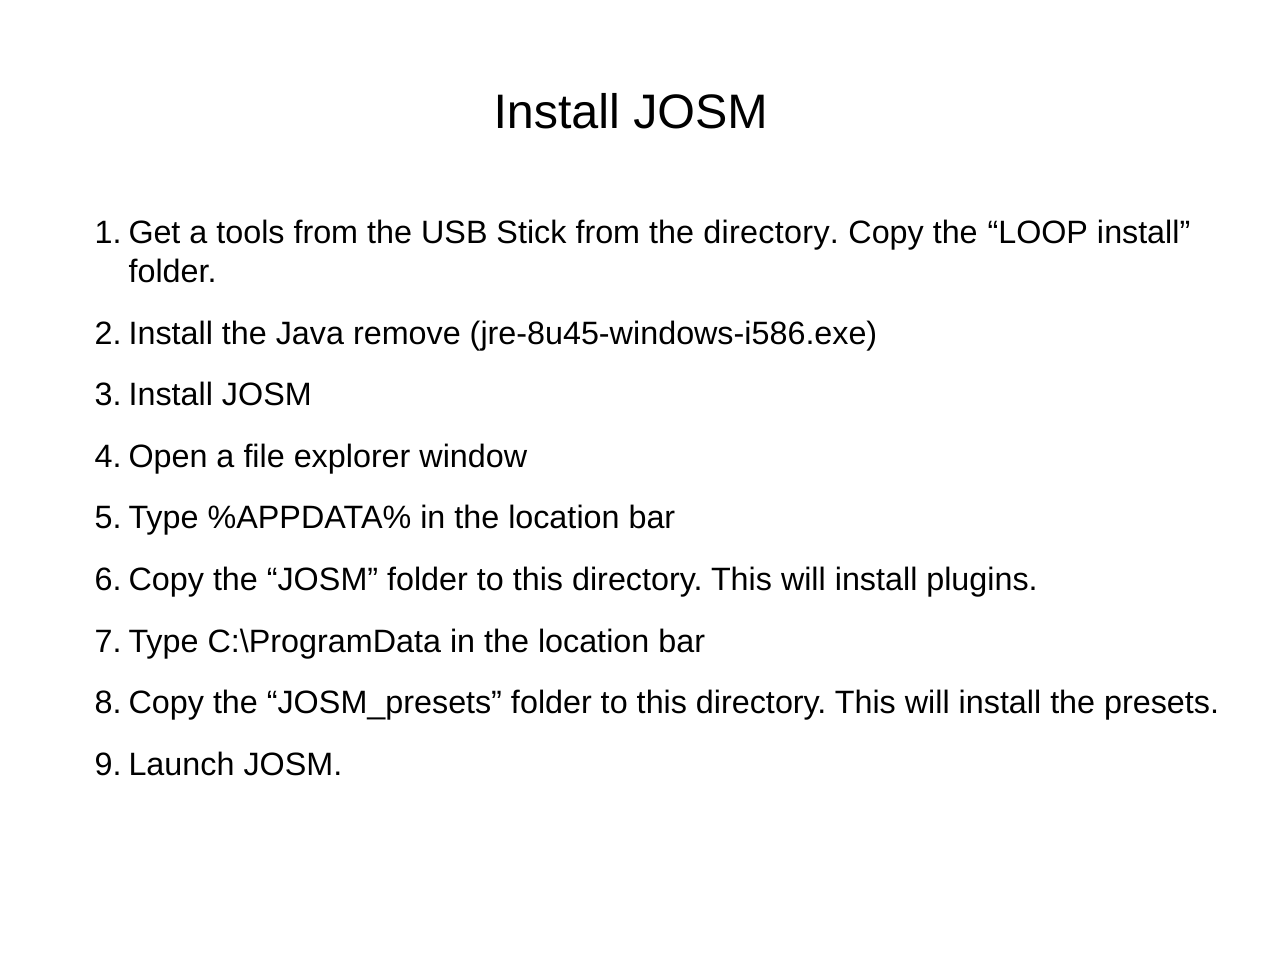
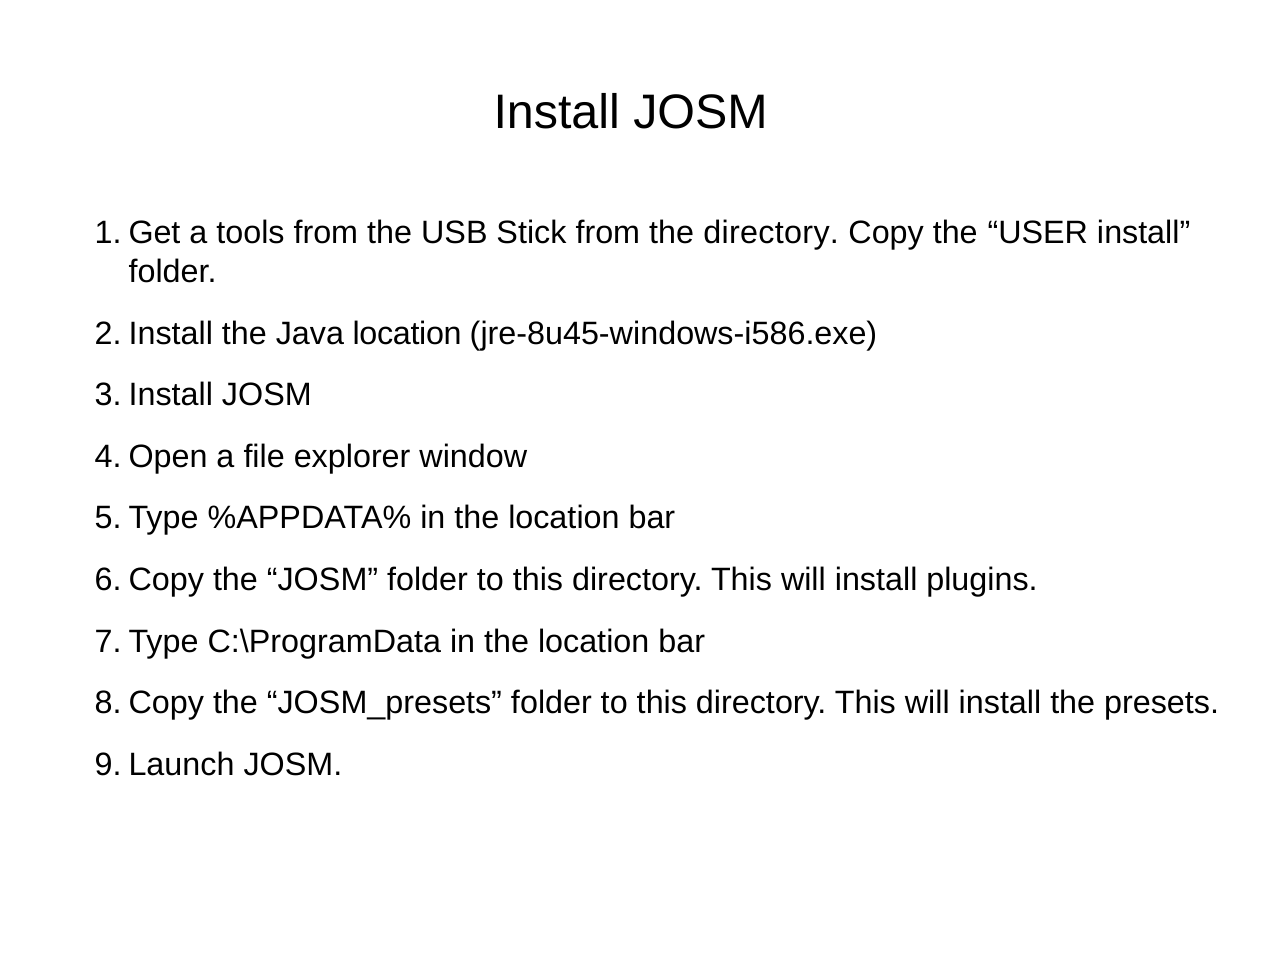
LOOP: LOOP -> USER (1038, 233)
Java remove: remove -> location (407, 333)
